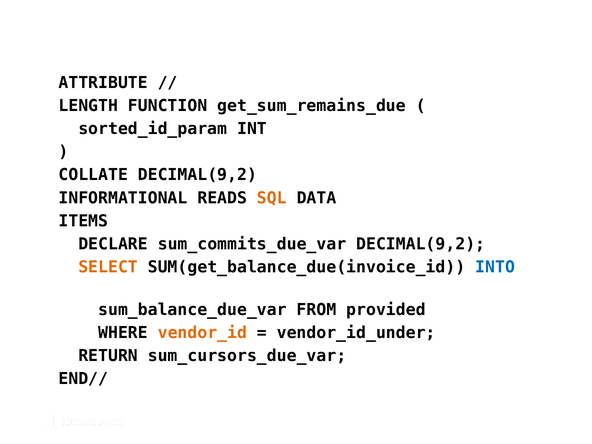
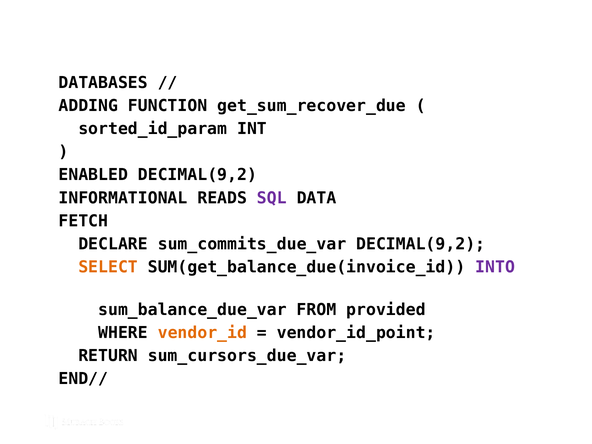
ATTRIBUTE: ATTRIBUTE -> DATABASES (103, 83)
LENGTH: LENGTH -> ADDING (88, 106)
get_sum_remains_due: get_sum_remains_due -> get_sum_recover_due (312, 106)
COLLATE: COLLATE -> ENABLED (93, 175)
SQL colour: orange -> purple (272, 198)
ITEMS: ITEMS -> FETCH (83, 221)
INTO colour: blue -> purple (495, 267)
vendor_id_under: vendor_id_under -> vendor_id_point (356, 333)
